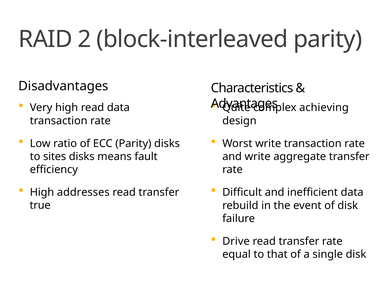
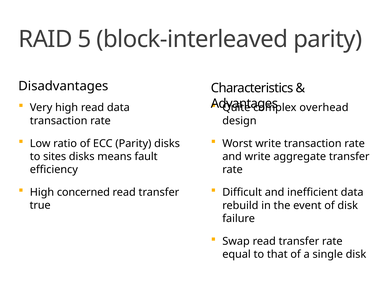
2: 2 -> 5 (84, 39)
achieving: achieving -> overhead (324, 108)
addresses: addresses -> concerned (83, 192)
Drive: Drive -> Swap (236, 242)
